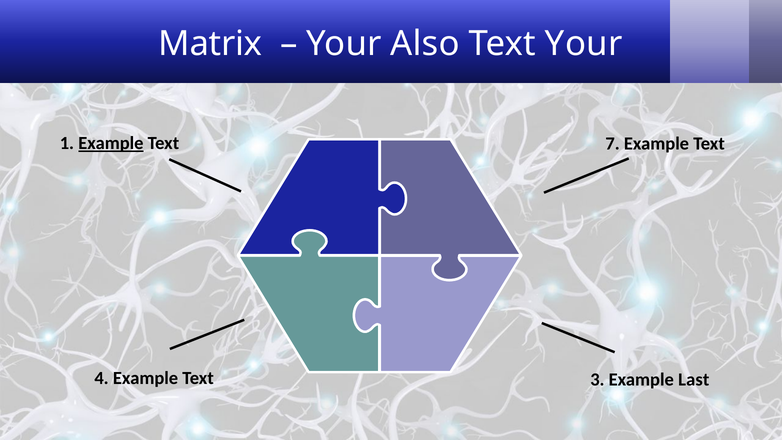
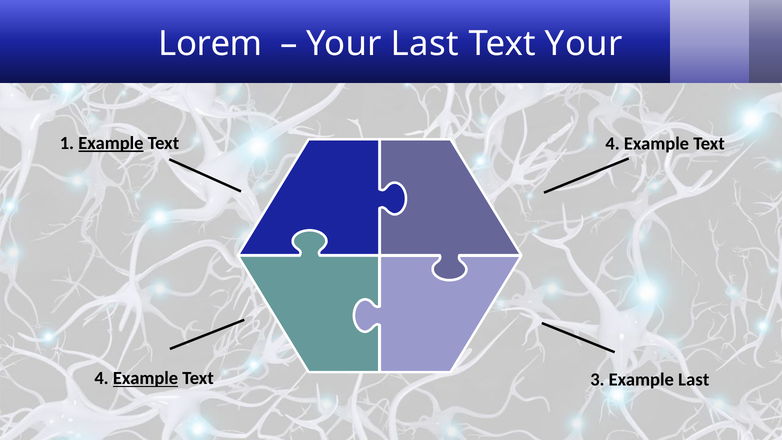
Matrix: Matrix -> Lorem (210, 44)
Your Also: Also -> Last (425, 44)
Text 7: 7 -> 4 (613, 144)
Example underline: none -> present (146, 378)
